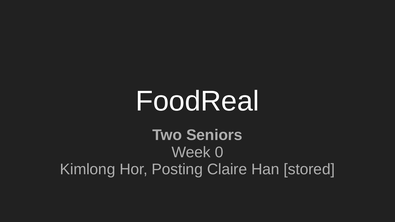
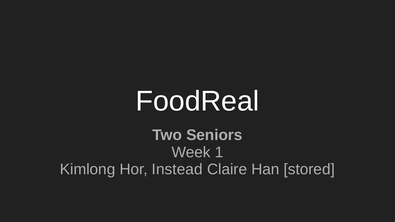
0: 0 -> 1 (219, 152)
Posting: Posting -> Instead (177, 169)
